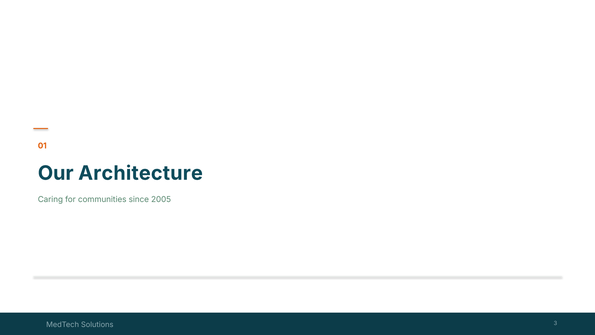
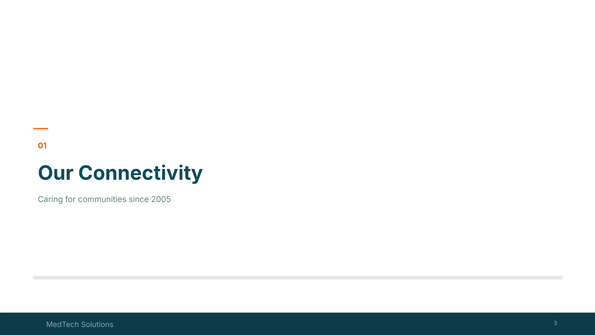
Architecture: Architecture -> Connectivity (141, 173)
